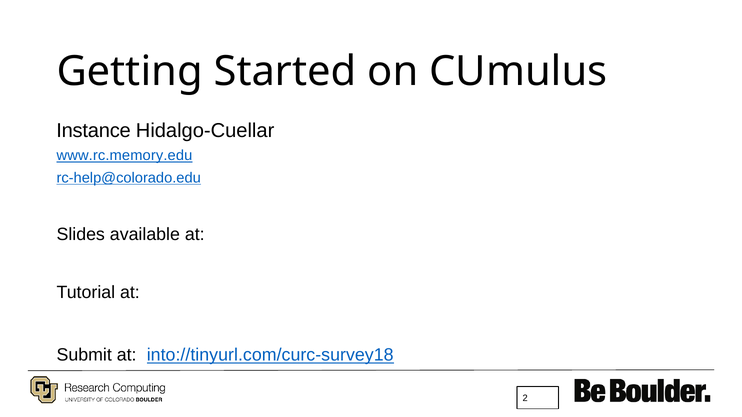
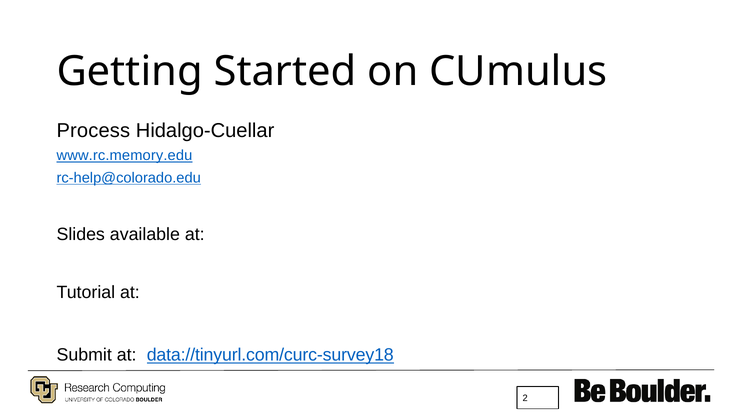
Instance: Instance -> Process (93, 131)
into://tinyurl.com/curc-survey18: into://tinyurl.com/curc-survey18 -> data://tinyurl.com/curc-survey18 (270, 355)
